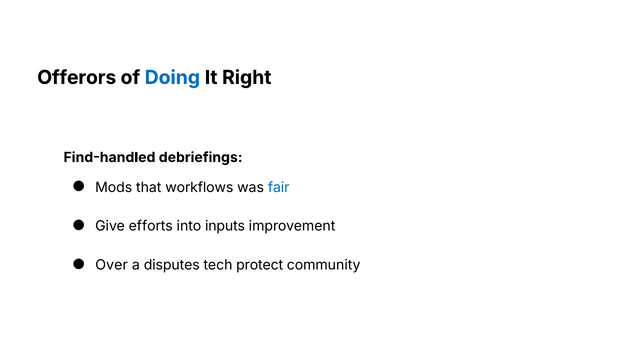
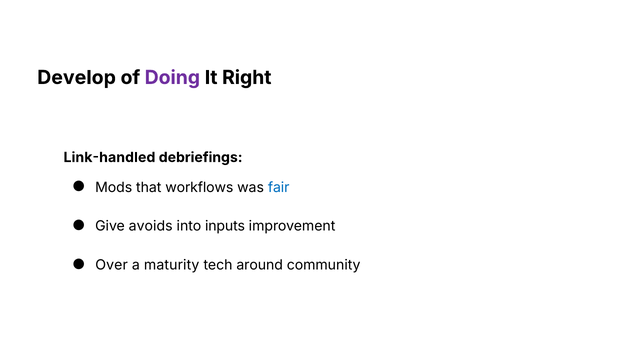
Offerors: Offerors -> Develop (77, 77)
Doing colour: blue -> purple (172, 77)
Find-handled: Find-handled -> Link-handled (109, 157)
efforts: efforts -> avoids (151, 226)
disputes: disputes -> maturity (172, 265)
protect: protect -> around (260, 265)
